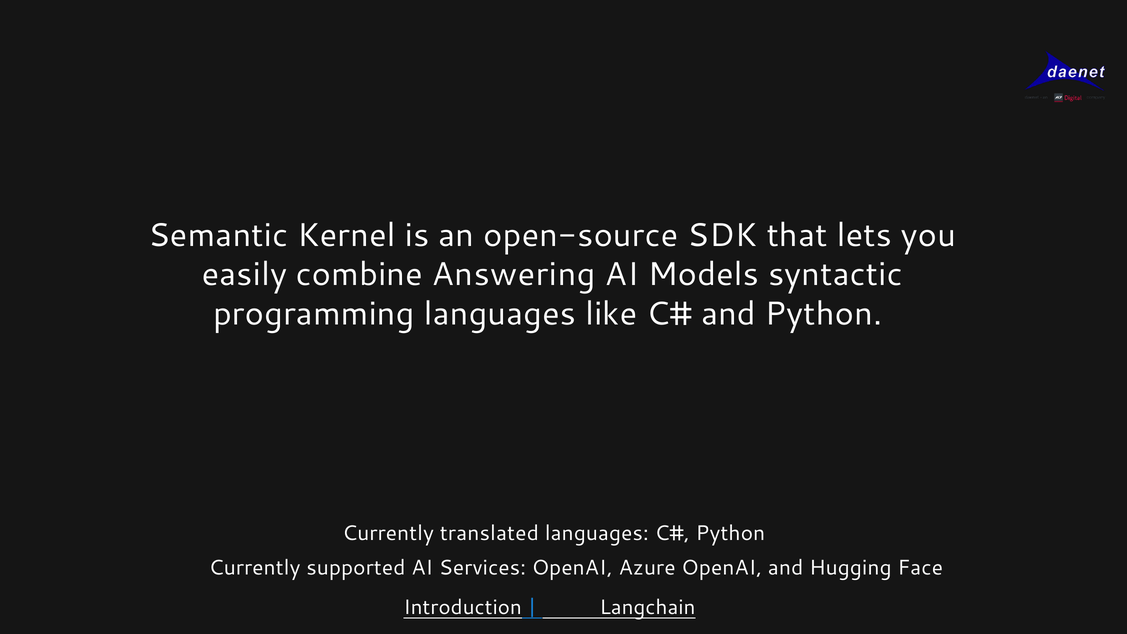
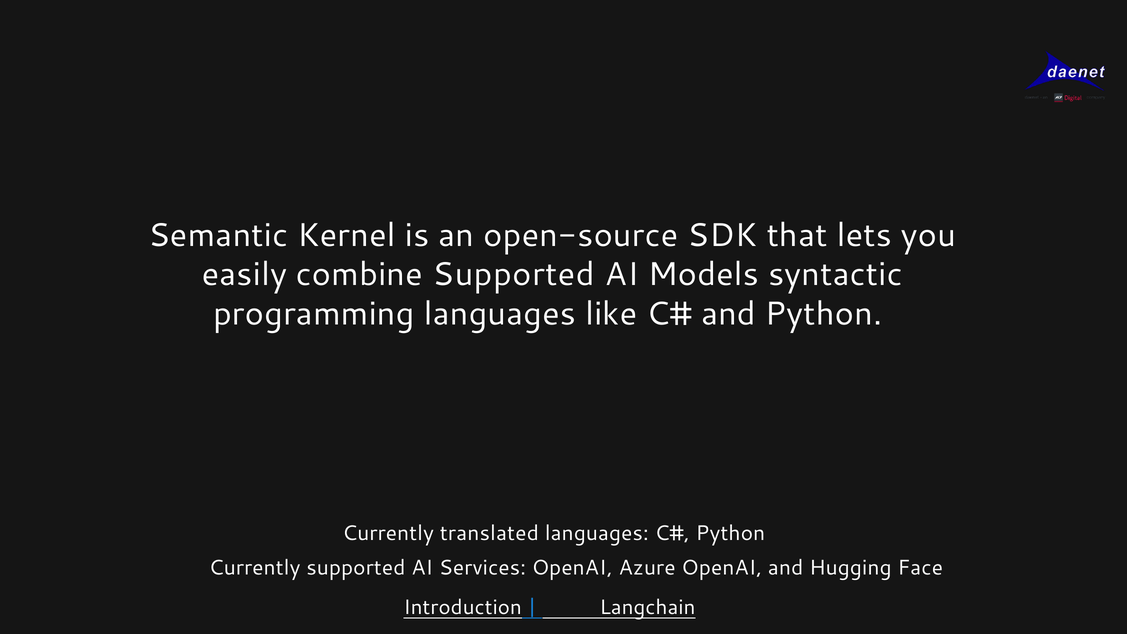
combine Answering: Answering -> Supported (514, 275)
